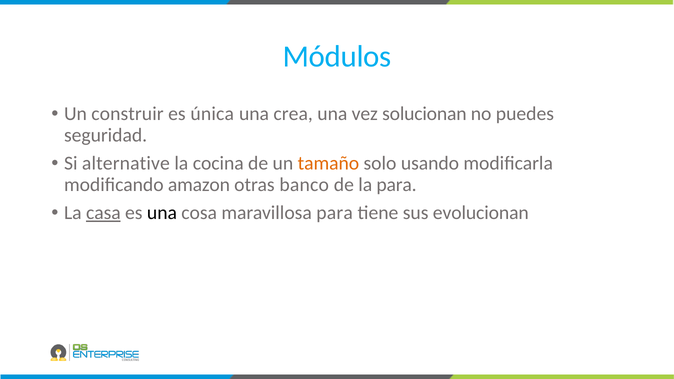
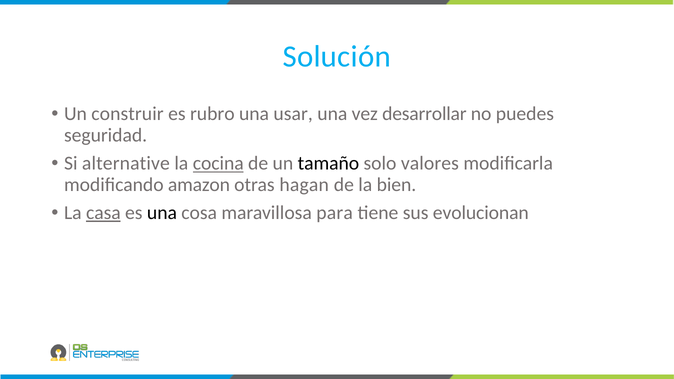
Módulos: Módulos -> Solución (337, 57)
única: única -> rubro (212, 114)
crea: crea -> usar (293, 114)
solucionan: solucionan -> desarrollar (424, 114)
cocina underline: none -> present (218, 163)
tamaño colour: orange -> black (328, 163)
usando: usando -> valores (430, 163)
banco: banco -> hagan (304, 185)
la para: para -> bien (396, 185)
